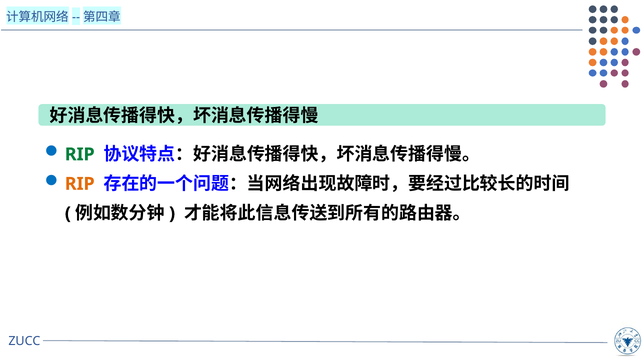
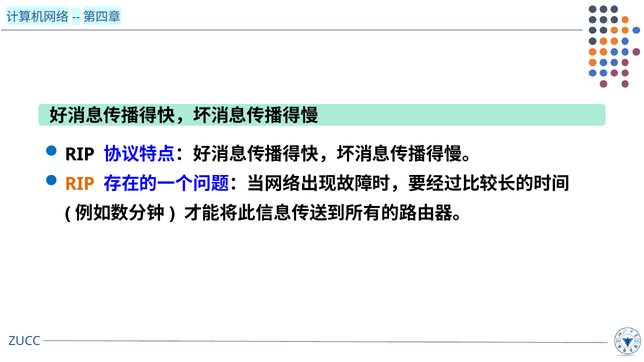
RIP colour: green -> black (80, 154)
